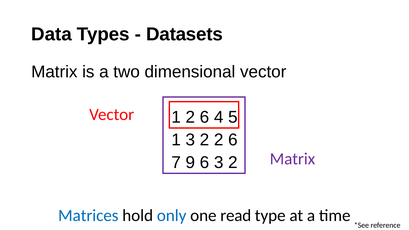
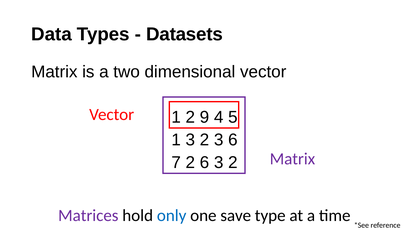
1 2 6: 6 -> 9 (204, 117)
2 2: 2 -> 3 (219, 140)
7 9: 9 -> 2 (190, 162)
Matrices colour: blue -> purple (88, 215)
read: read -> save (236, 215)
